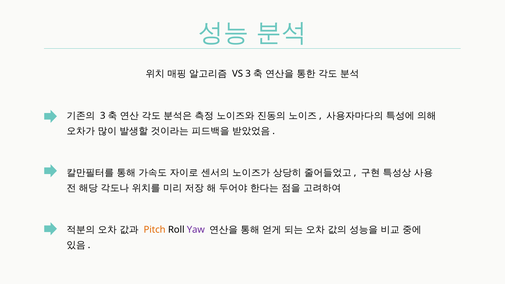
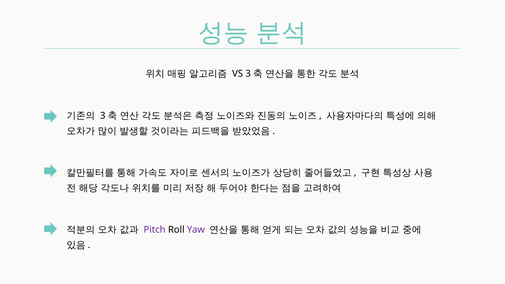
Pitch colour: orange -> purple (155, 230)
